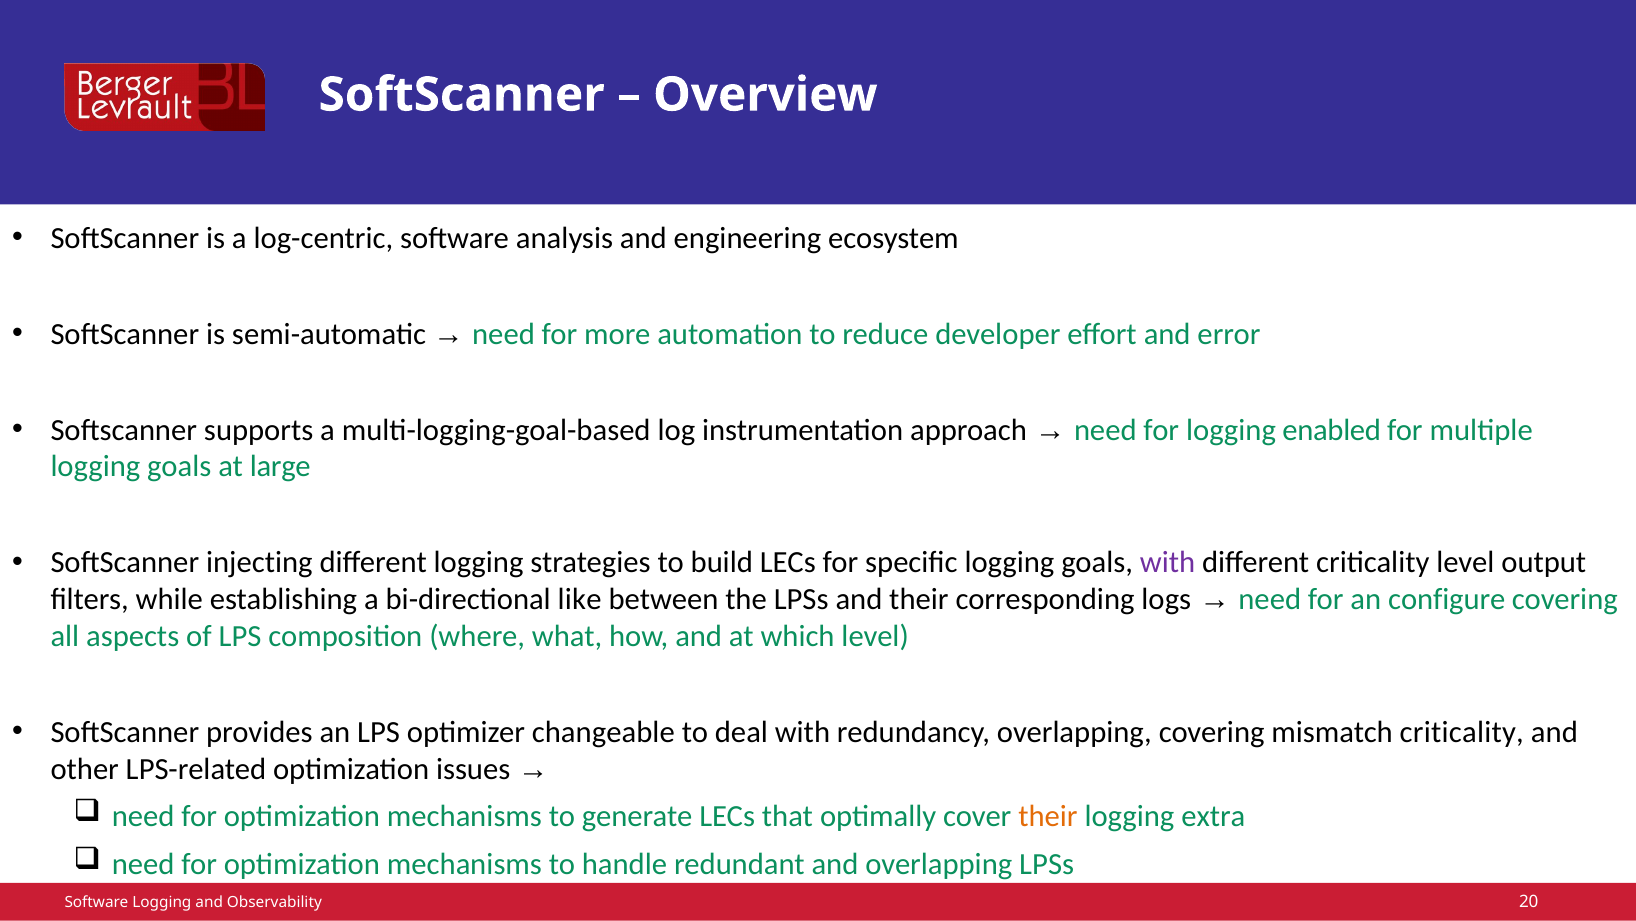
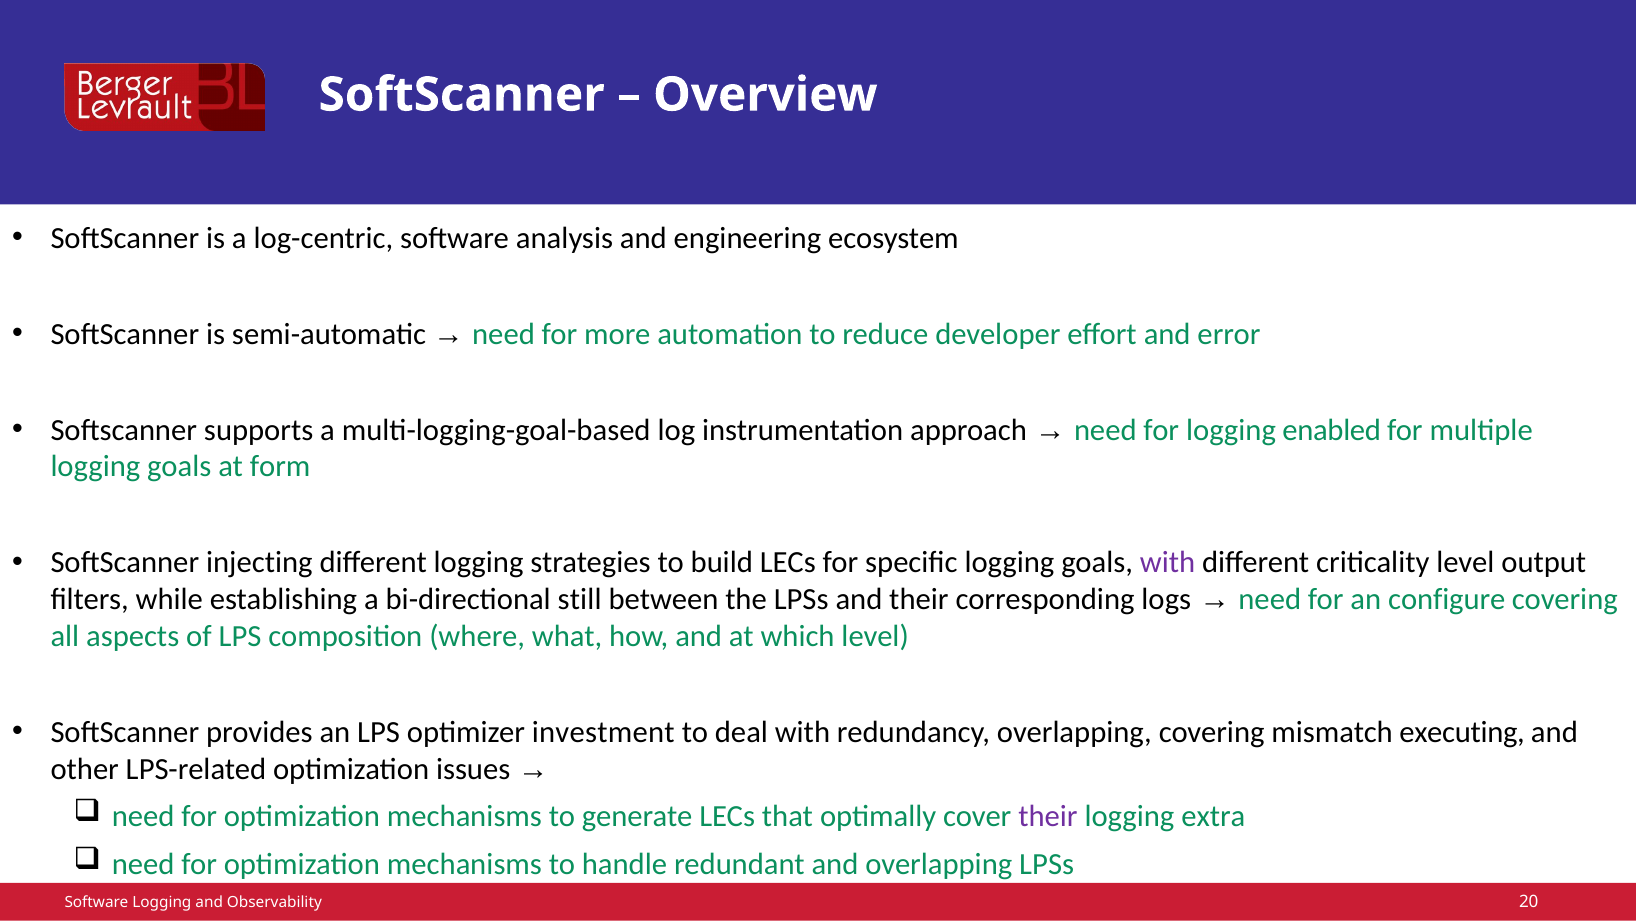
large: large -> form (280, 466)
like: like -> still (580, 599)
changeable: changeable -> investment (603, 731)
mismatch criticality: criticality -> executing (1462, 731)
their colour: orange -> purple (1048, 816)
